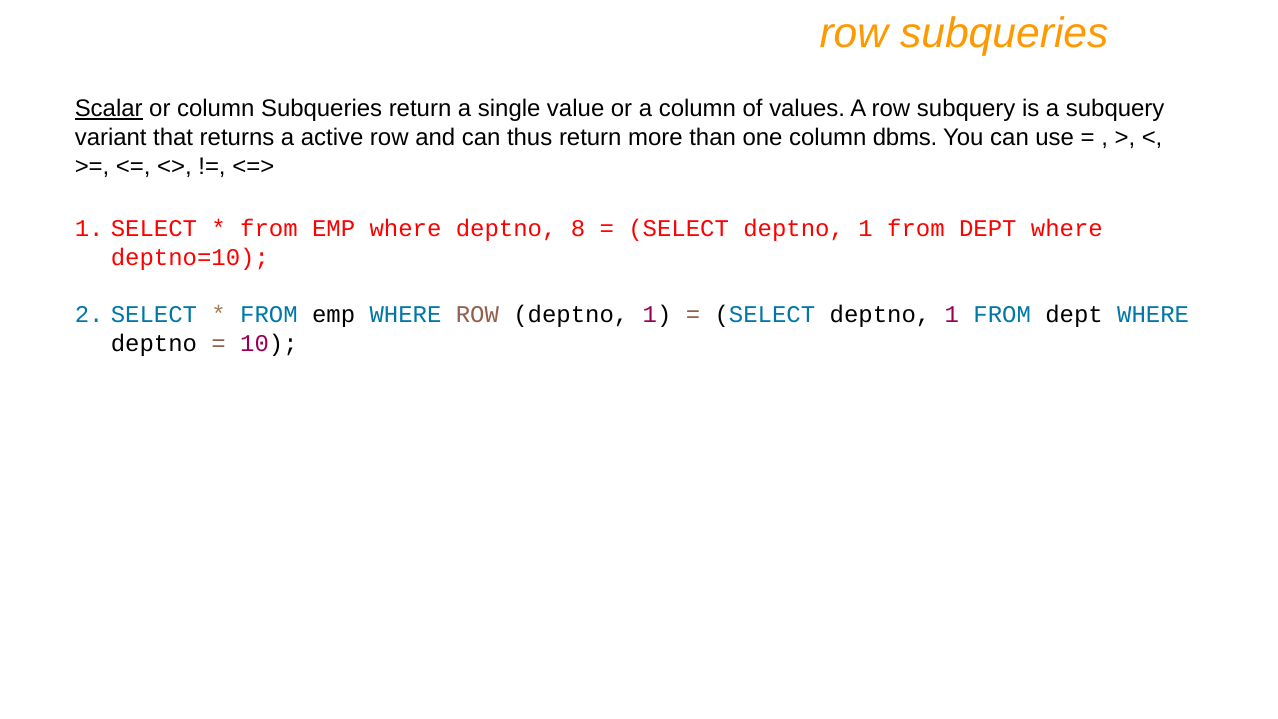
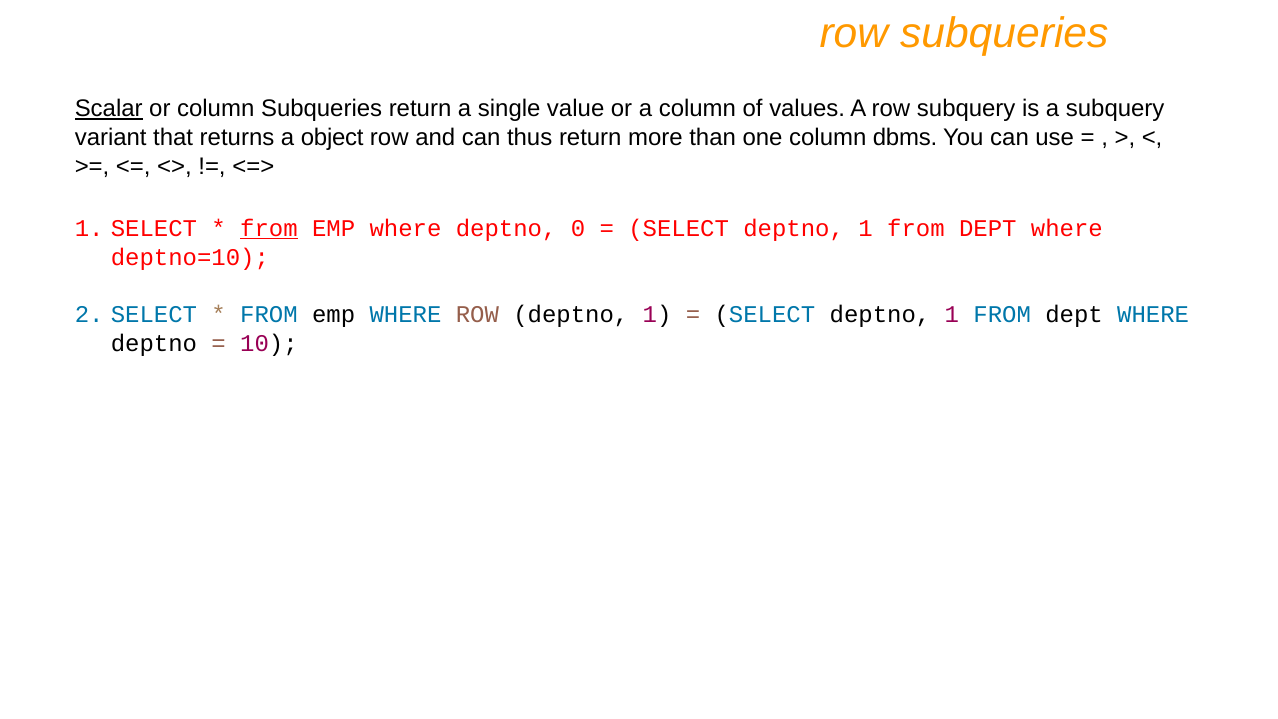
active: active -> object (332, 137)
from underline: none -> present (269, 228)
8: 8 -> 0 (578, 228)
